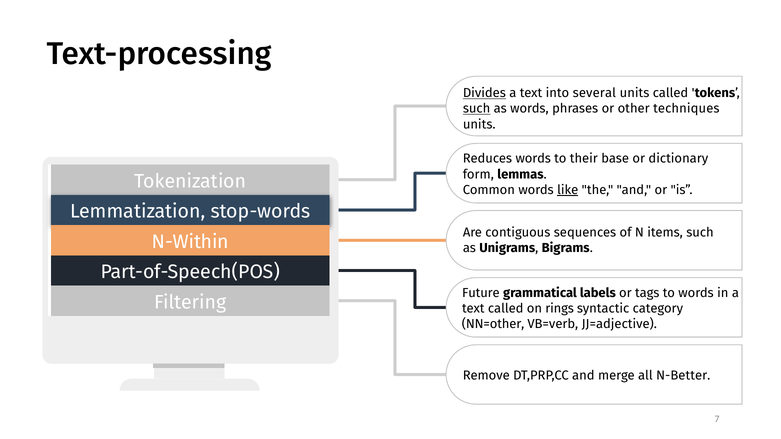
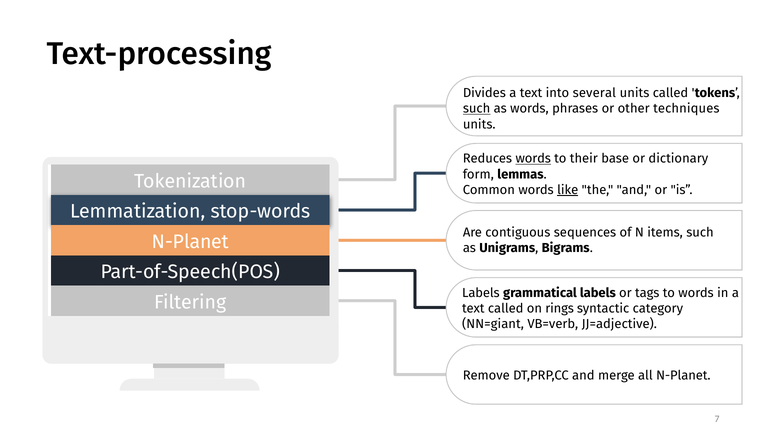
Divides underline: present -> none (484, 93)
words underline: none -> present (533, 159)
N-Within: N-Within -> N-Planet (190, 242)
Future: Future -> Labels (481, 293)
NN=other: NN=other -> NN=giant (493, 324)
all N-Better: N-Better -> N-Planet (683, 376)
